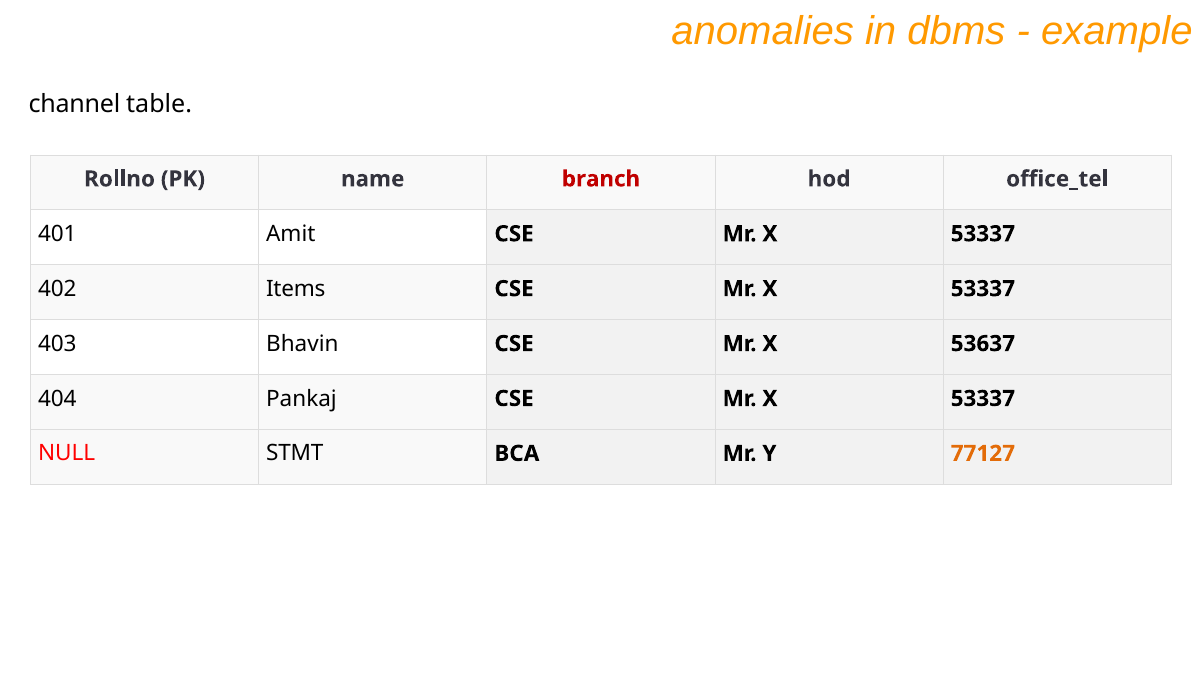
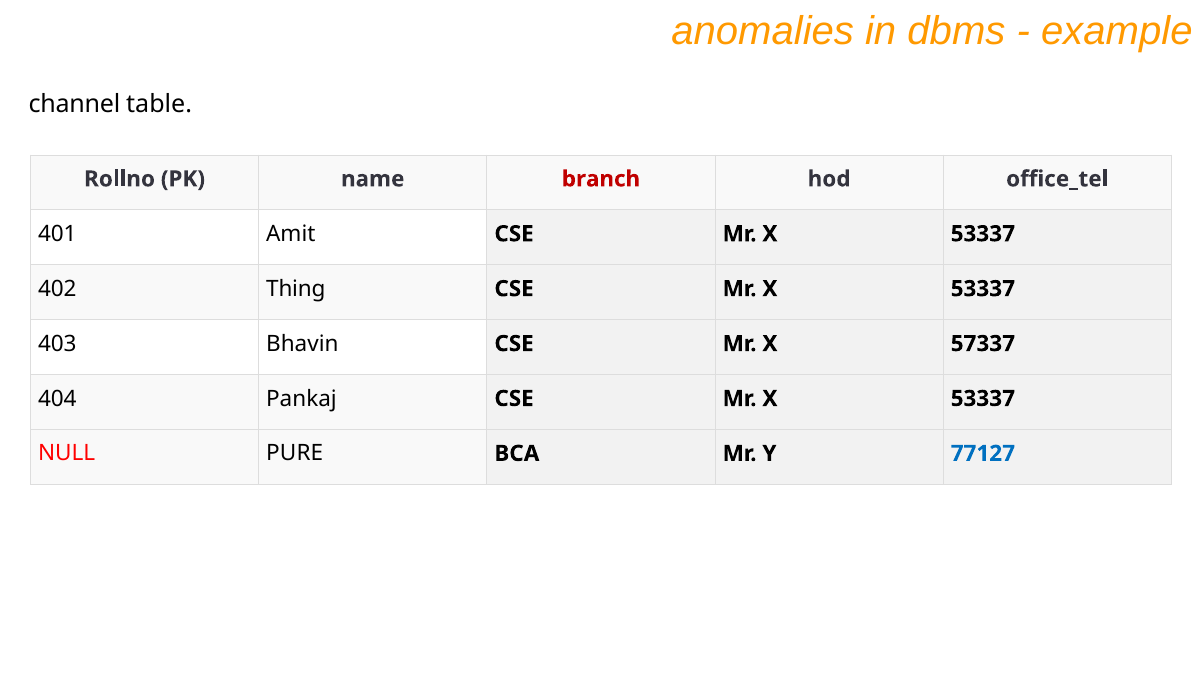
Items: Items -> Thing (296, 289)
53637: 53637 -> 57337 (983, 344)
STMT: STMT -> PURE (295, 454)
77127 colour: orange -> blue (983, 454)
